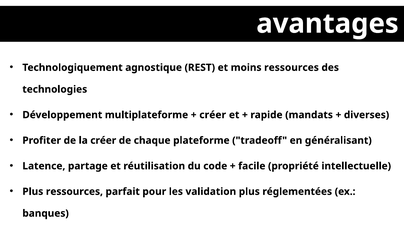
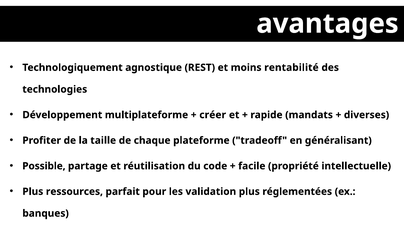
moins ressources: ressources -> rentabilité (291, 68)
la créer: créer -> taille (103, 141)
Latence: Latence -> Possible (44, 166)
